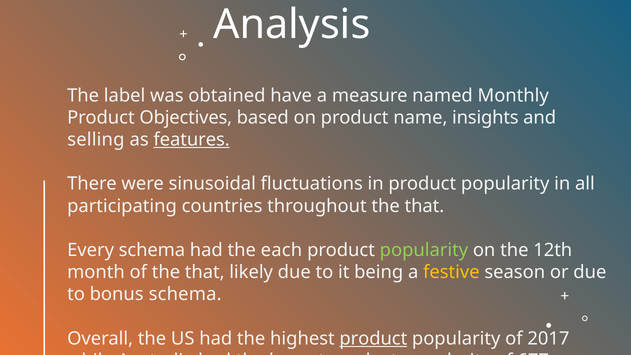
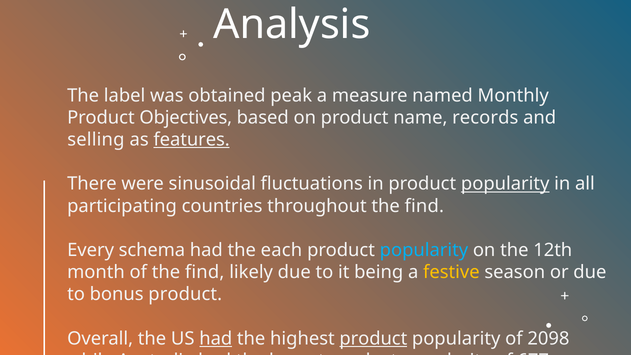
have: have -> peak (291, 95)
insights: insights -> records (485, 118)
popularity underline: none -> present (505, 184)
throughout the that: that -> find (424, 206)
popularity colour: light green -> light blue (424, 250)
of the that: that -> find (205, 272)
bonus schema: schema -> product (185, 294)
had underline: none -> present (216, 339)
2017: 2017 -> 2098 (548, 339)
